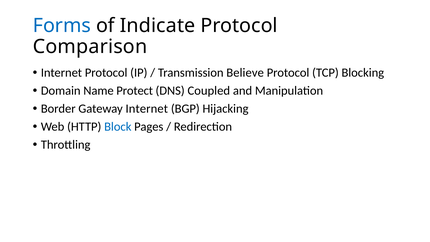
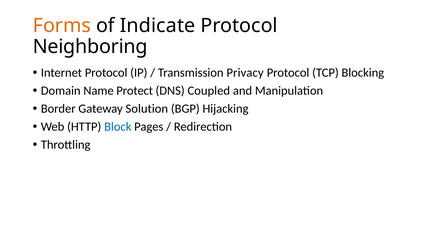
Forms colour: blue -> orange (62, 25)
Comparison: Comparison -> Neighboring (90, 47)
Believe: Believe -> Privacy (245, 73)
Gateway Internet: Internet -> Solution (147, 109)
